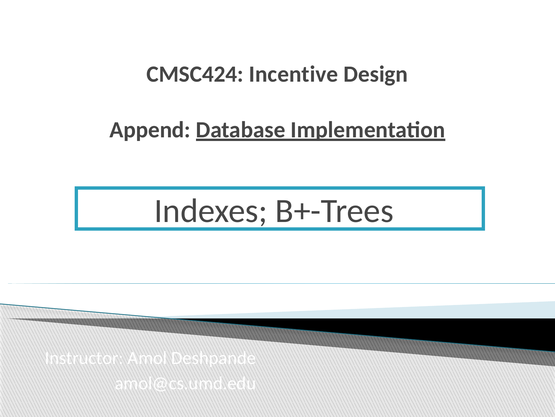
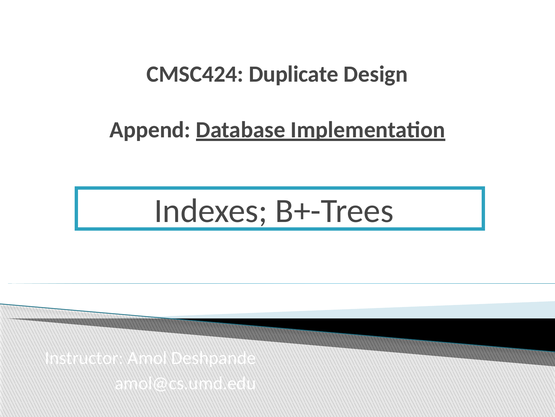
Incentive: Incentive -> Duplicate (294, 74)
